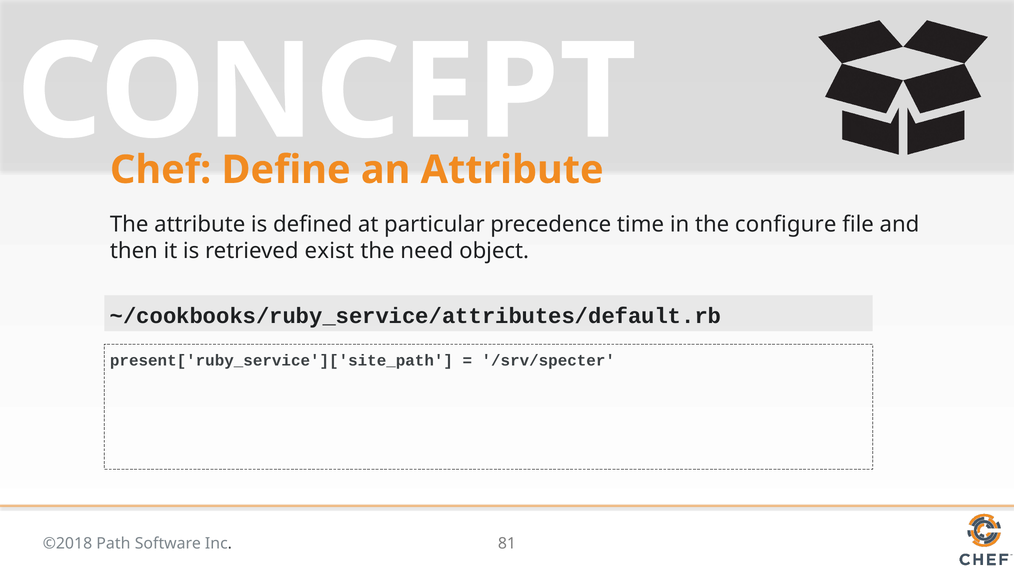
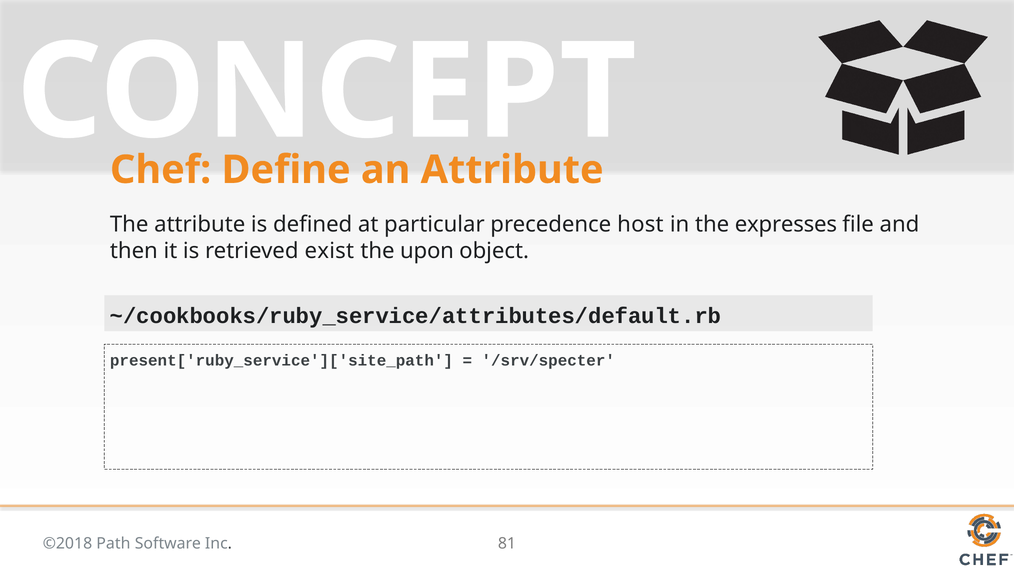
time: time -> host (640, 225)
configure: configure -> expresses (786, 225)
need: need -> upon (427, 251)
